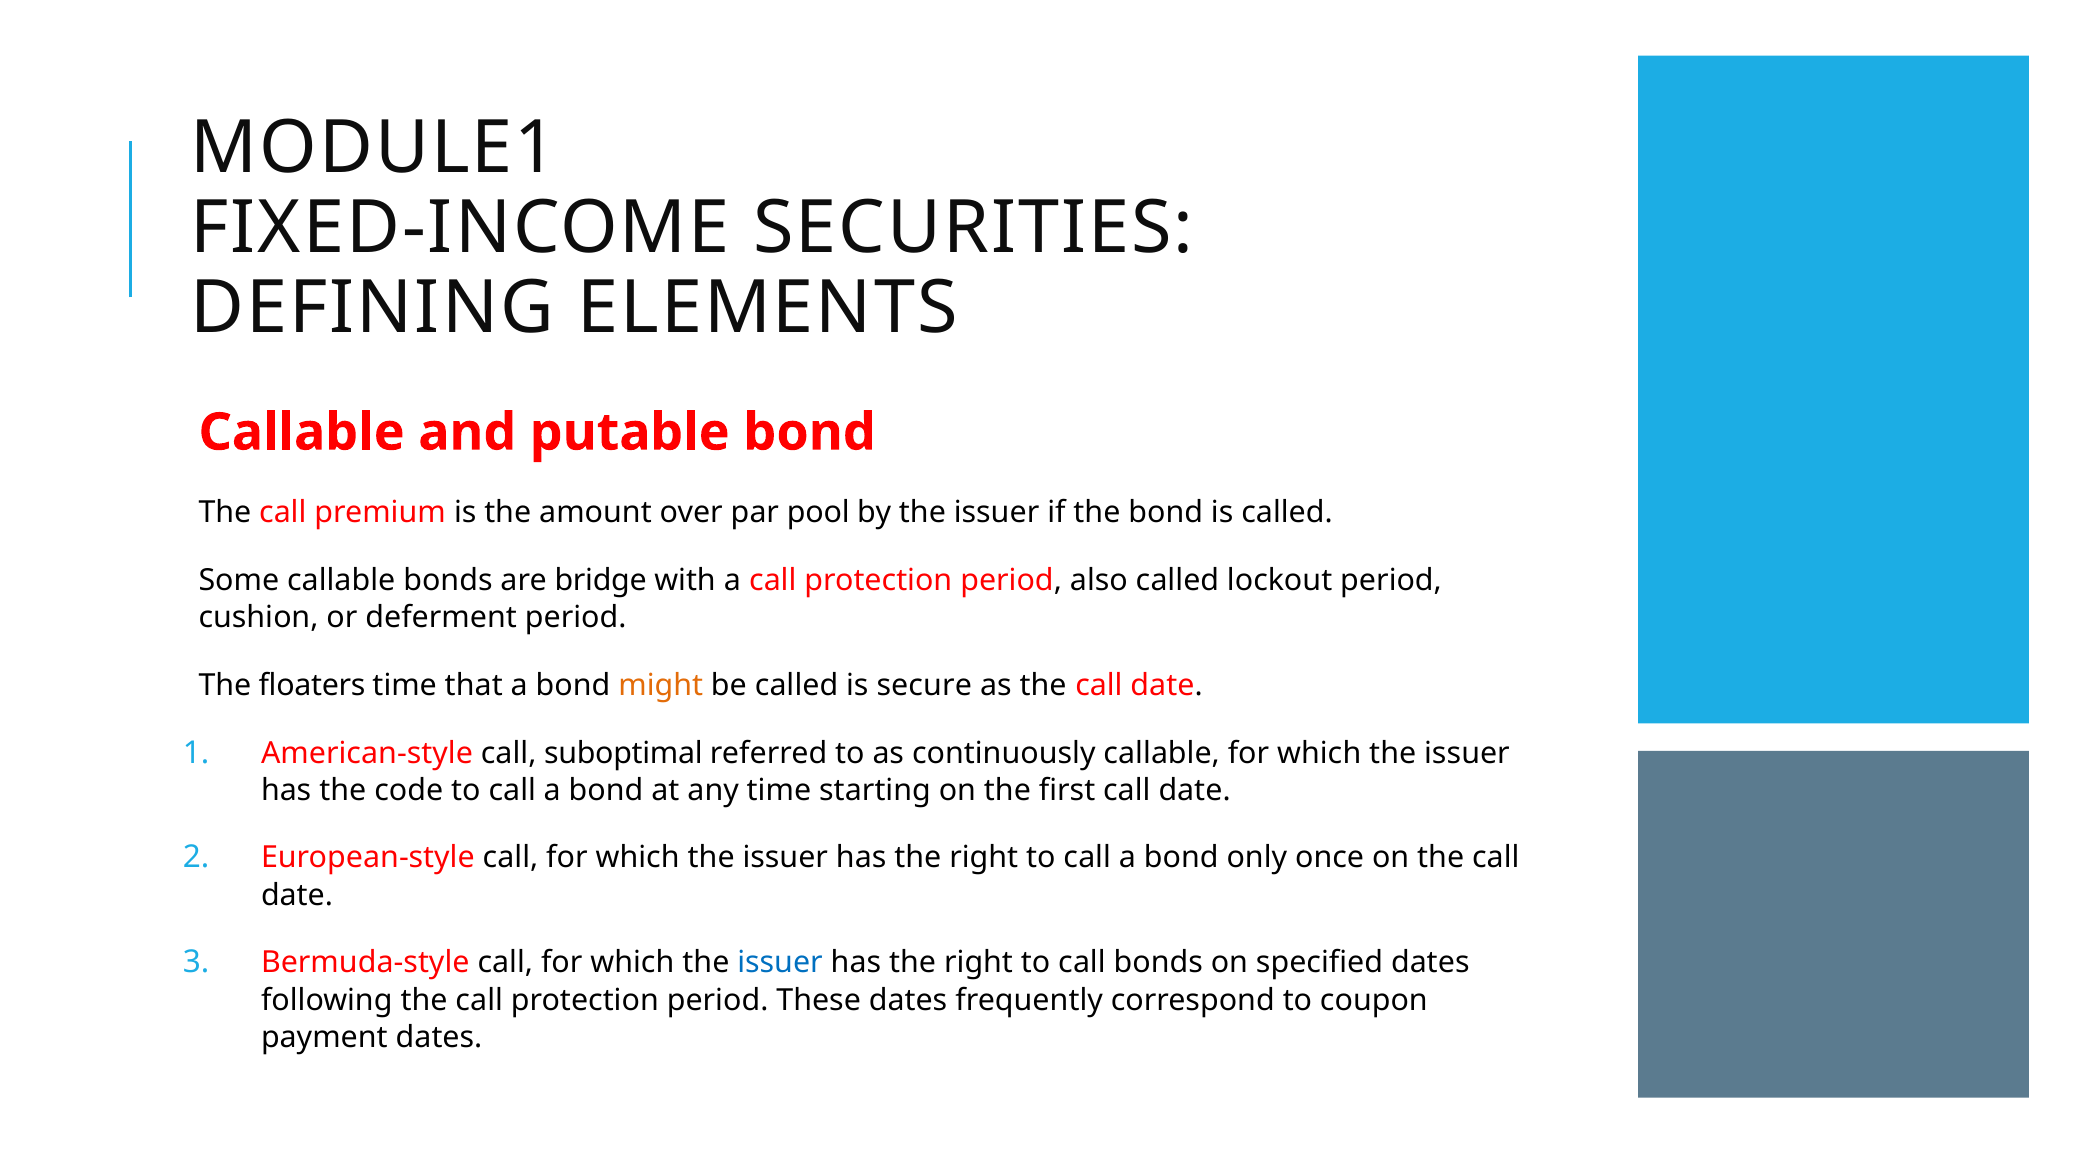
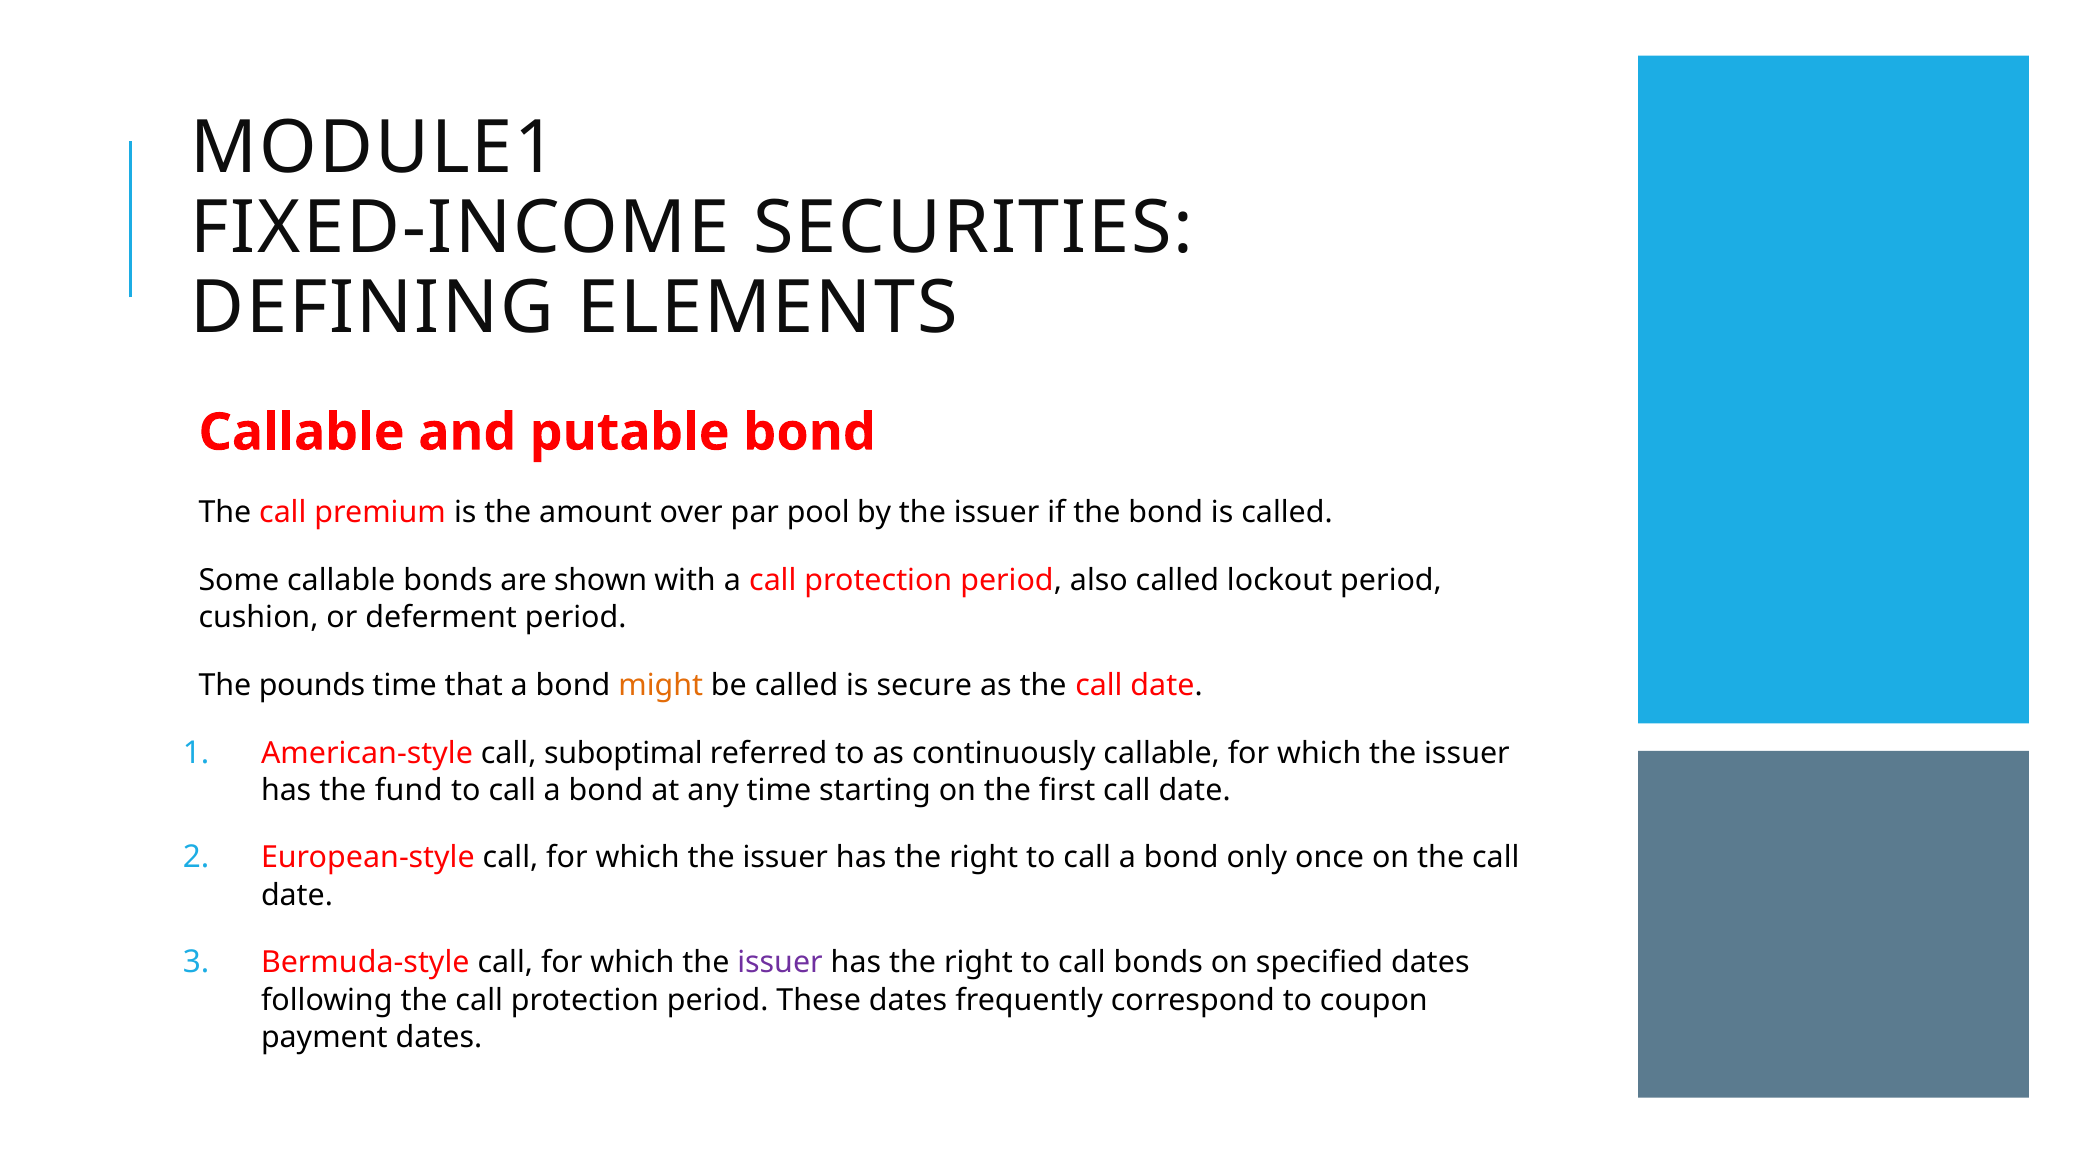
bridge: bridge -> shown (601, 580)
floaters: floaters -> pounds (312, 685)
code: code -> fund (409, 790)
issuer colour: blue -> purple (780, 963)
